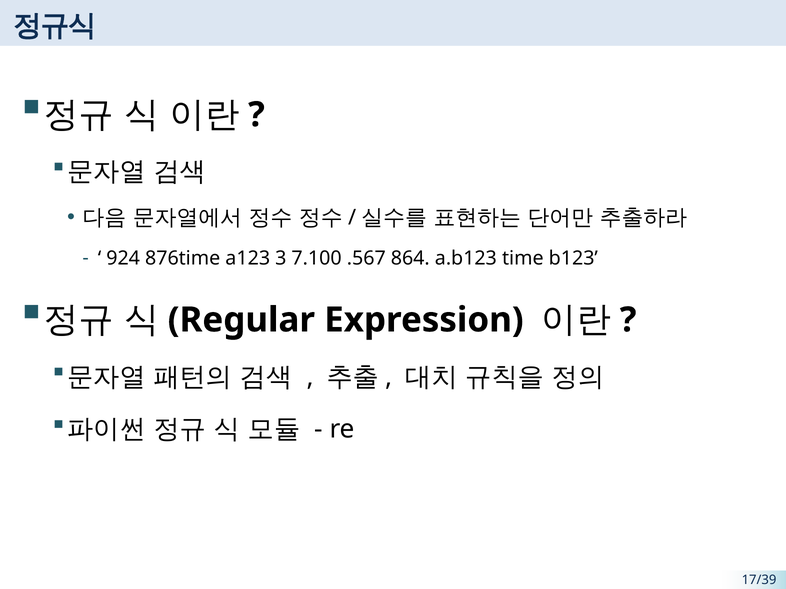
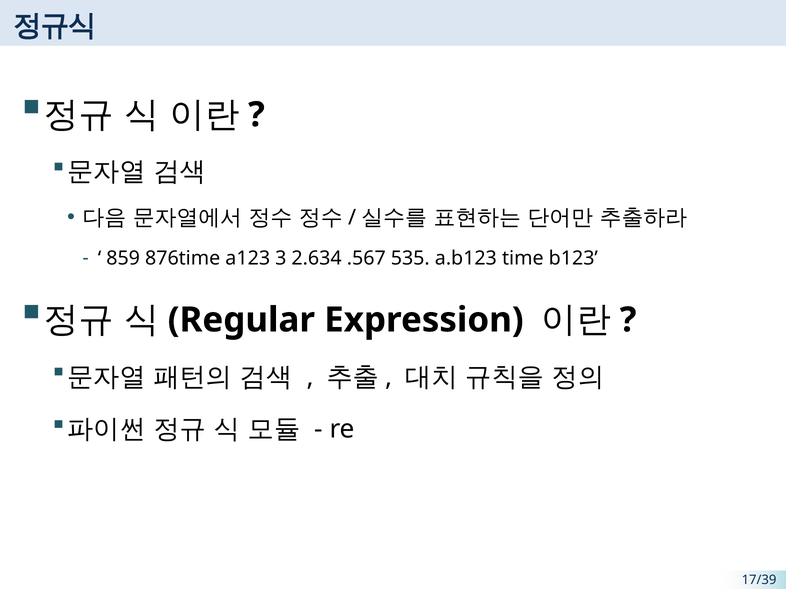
924: 924 -> 859 (123, 258)
7.100: 7.100 -> 2.634 (317, 258)
864: 864 -> 535 (410, 258)
